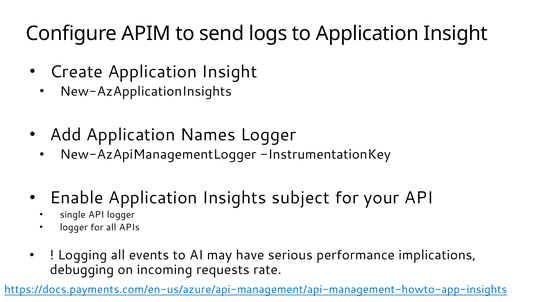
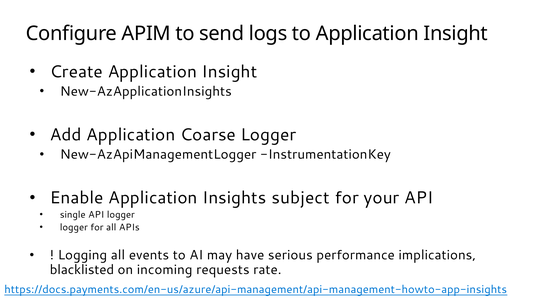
Names: Names -> Coarse (208, 135)
debugging: debugging -> blacklisted (82, 269)
